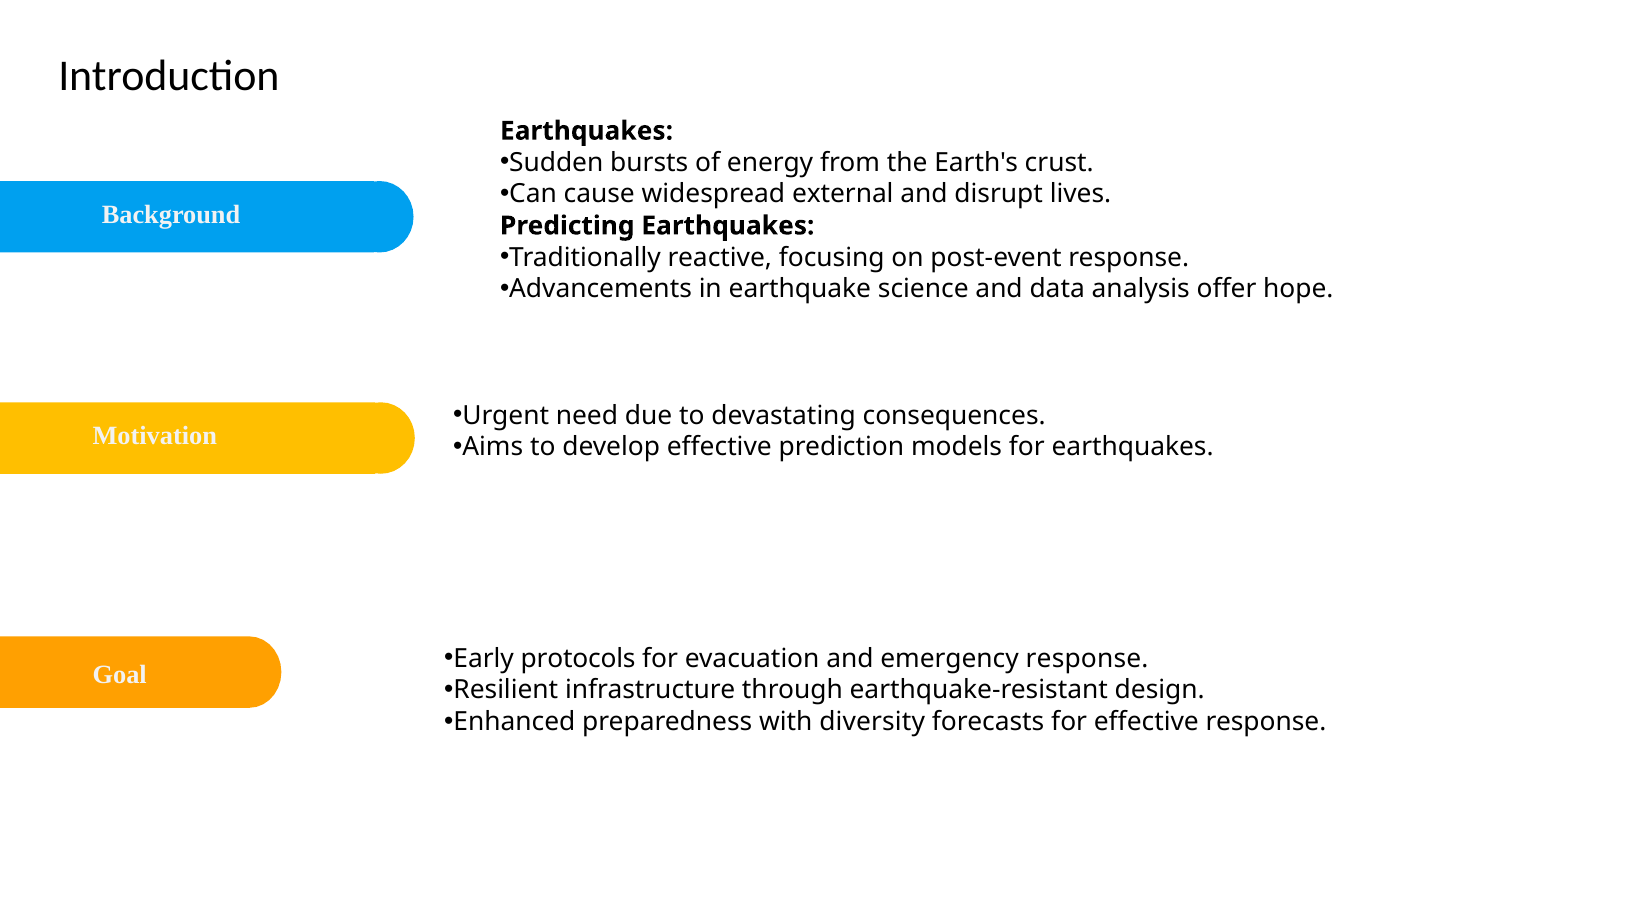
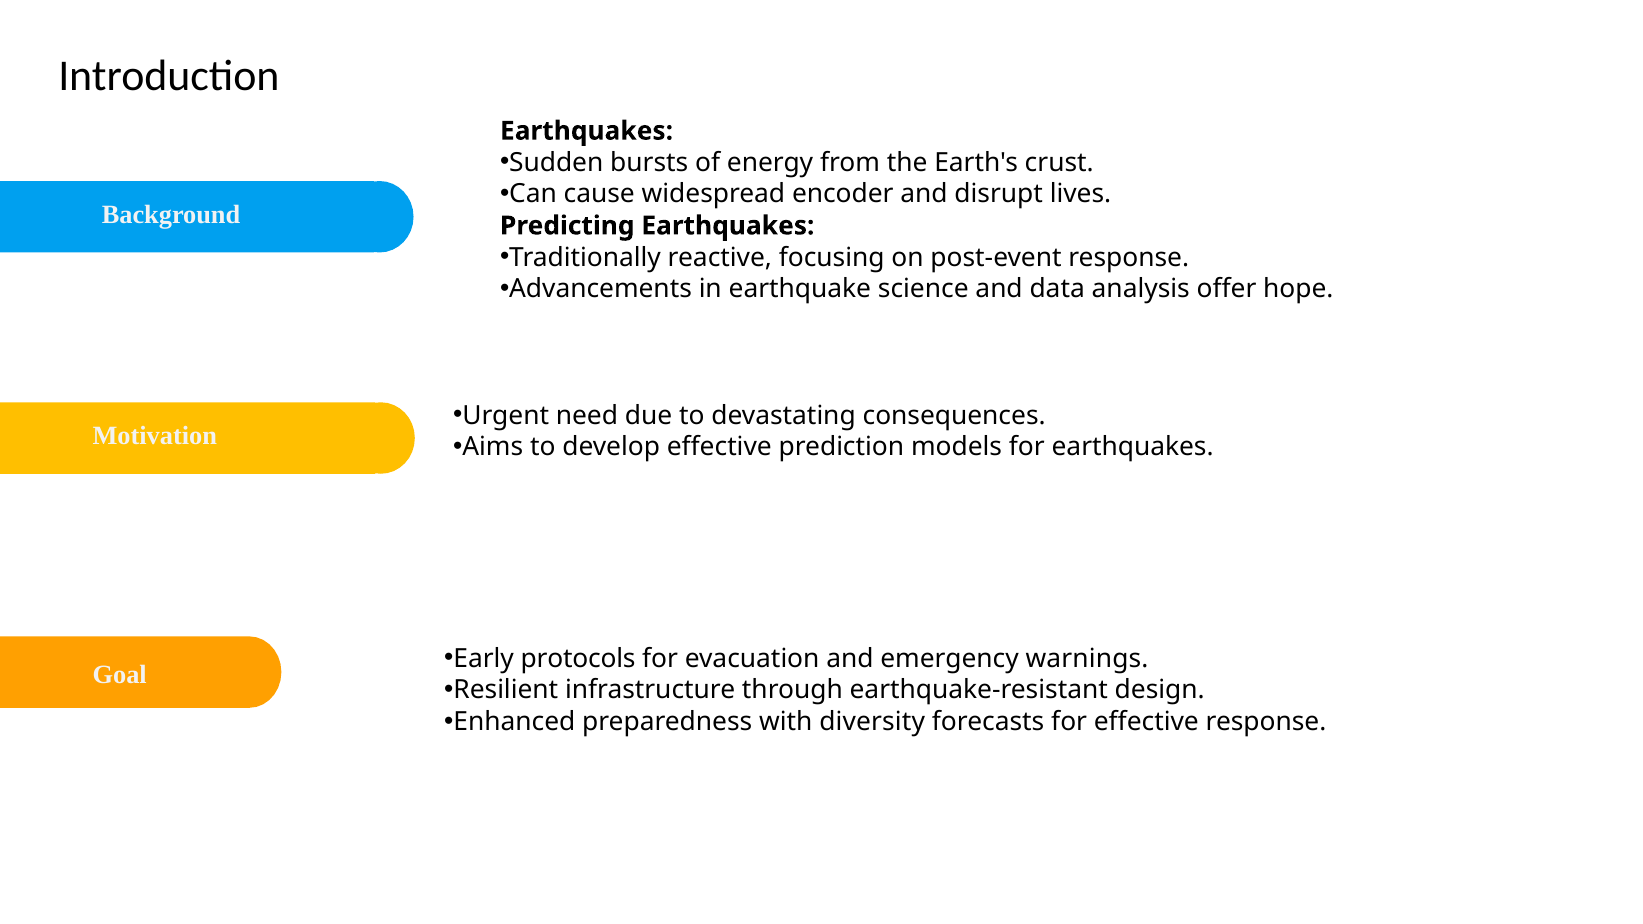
external: external -> encoder (843, 194)
emergency response: response -> warnings (1087, 659)
